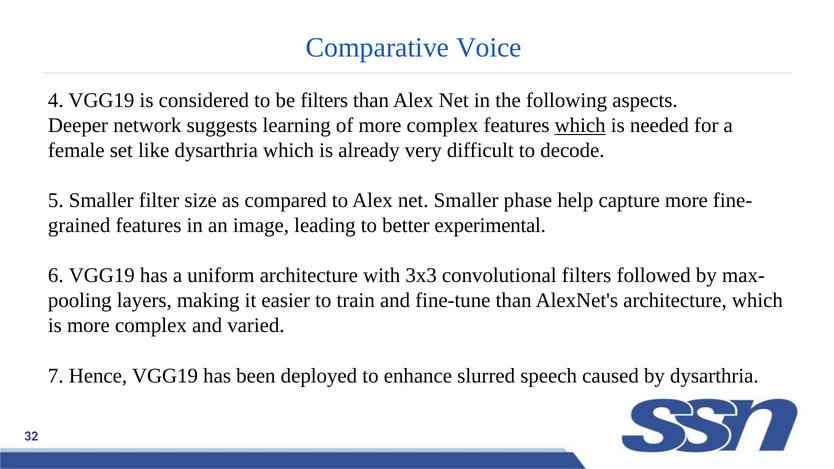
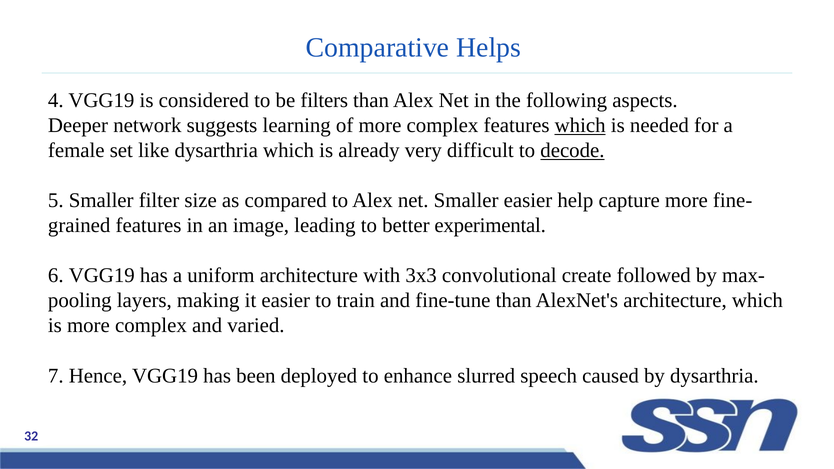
Voice: Voice -> Helps (489, 48)
decode underline: none -> present (572, 151)
Smaller phase: phase -> easier (528, 201)
convolutional filters: filters -> create (587, 276)
